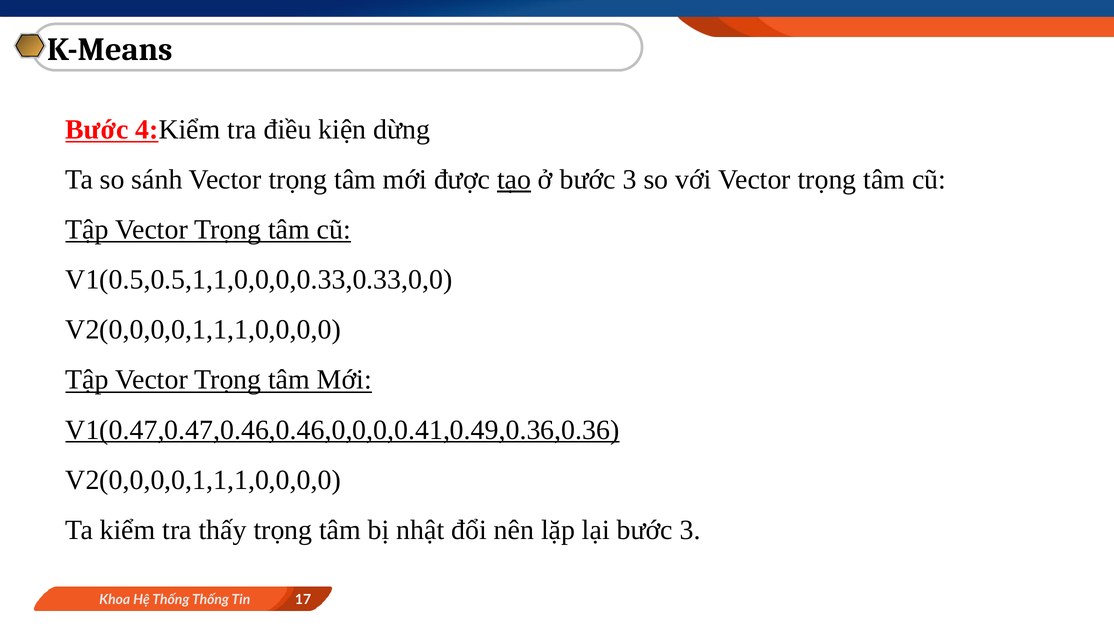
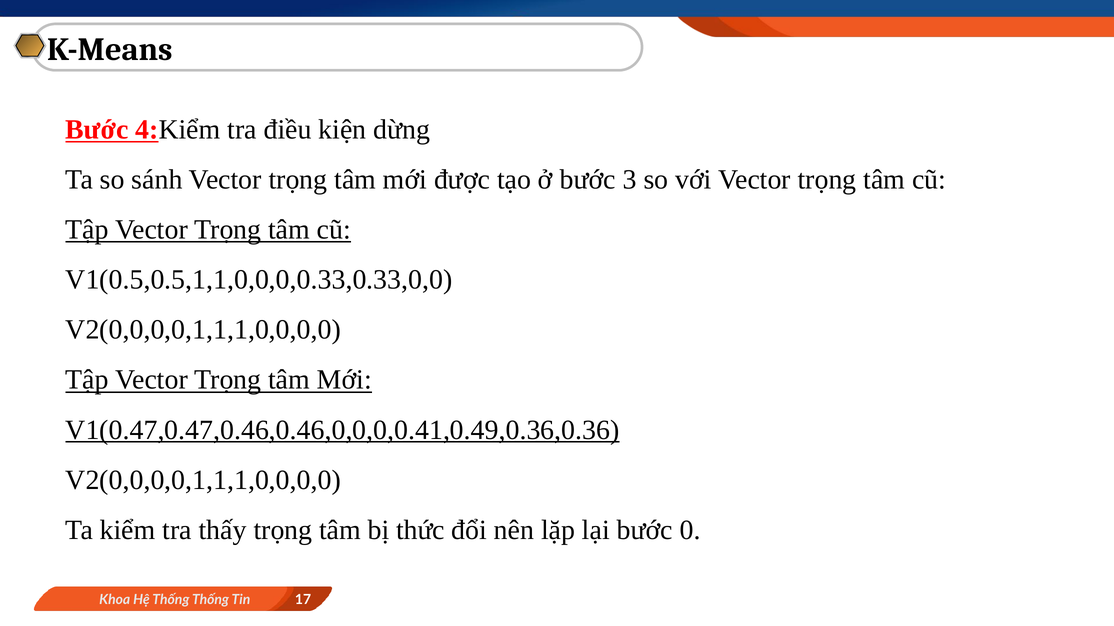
tạo underline: present -> none (514, 180)
nhật: nhật -> thức (421, 531)
lại bước 3: 3 -> 0 (690, 531)
